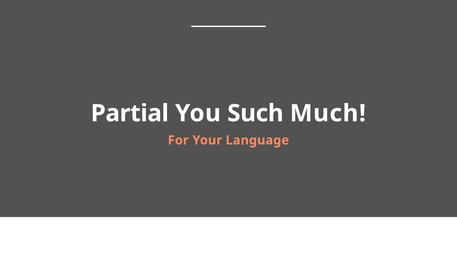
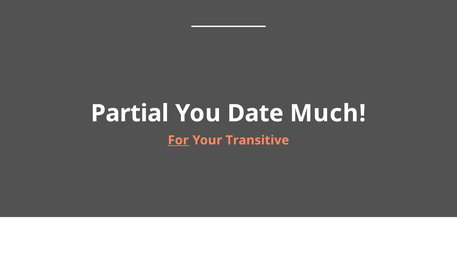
Such: Such -> Date (255, 113)
For underline: none -> present (178, 140)
Language: Language -> Transitive (257, 140)
